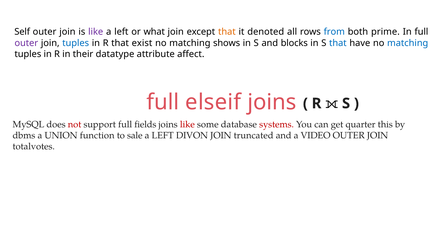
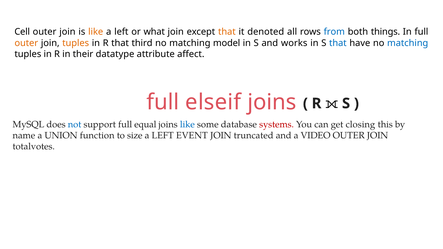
Self: Self -> Cell (22, 32)
like colour: purple -> orange (96, 32)
prime: prime -> things (386, 32)
outer colour: purple -> orange (26, 43)
tuples colour: blue -> orange (76, 43)
exist: exist -> third (142, 43)
shows: shows -> model (227, 43)
blocks: blocks -> works (294, 43)
not colour: red -> blue (75, 125)
fields: fields -> equal (145, 125)
like colour: red -> blue (187, 125)
quarter: quarter -> closing (360, 125)
dbms: dbms -> name (24, 136)
sale: sale -> size (135, 136)
DIVON: DIVON -> EVENT (192, 136)
